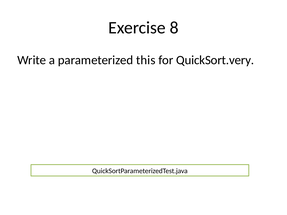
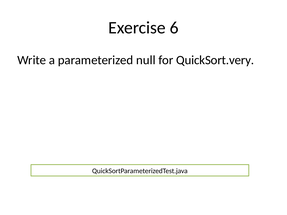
8: 8 -> 6 (174, 28)
this: this -> null (146, 60)
